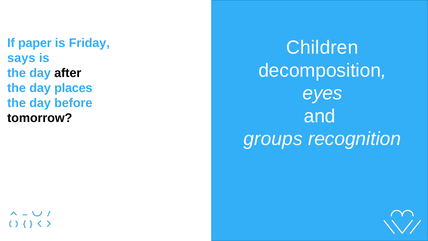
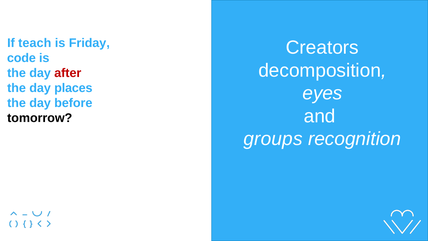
paper: paper -> teach (35, 43)
Children: Children -> Creators (322, 48)
says: says -> code (21, 58)
after colour: black -> red (68, 73)
